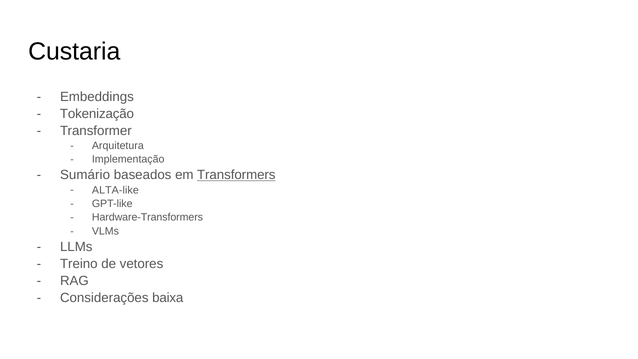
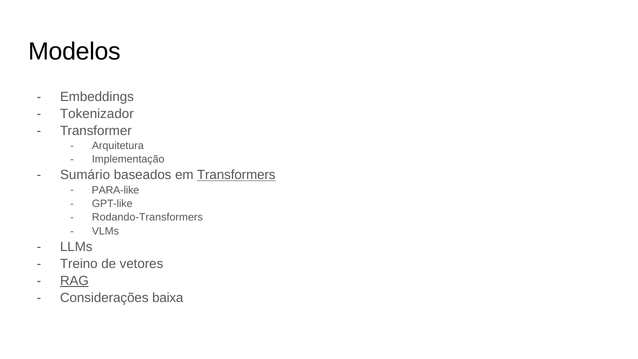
Custaria: Custaria -> Modelos (74, 52)
Tokenização: Tokenização -> Tokenizador (97, 114)
ALTA-like: ALTA-like -> PARA-like (115, 190)
Hardware-Transformers: Hardware-Transformers -> Rodando-Transformers (147, 217)
RAG underline: none -> present (74, 281)
